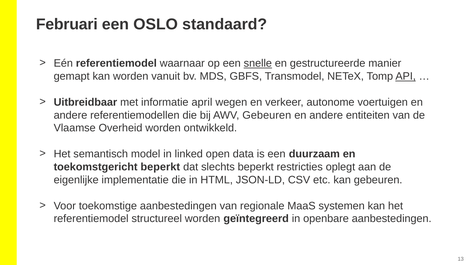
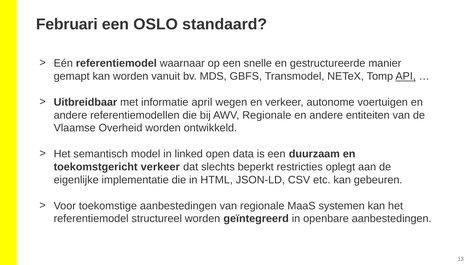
snelle underline: present -> none (258, 63)
AWV Gebeuren: Gebeuren -> Regionale (267, 115)
toekomstgericht beperkt: beperkt -> verkeer (160, 167)
